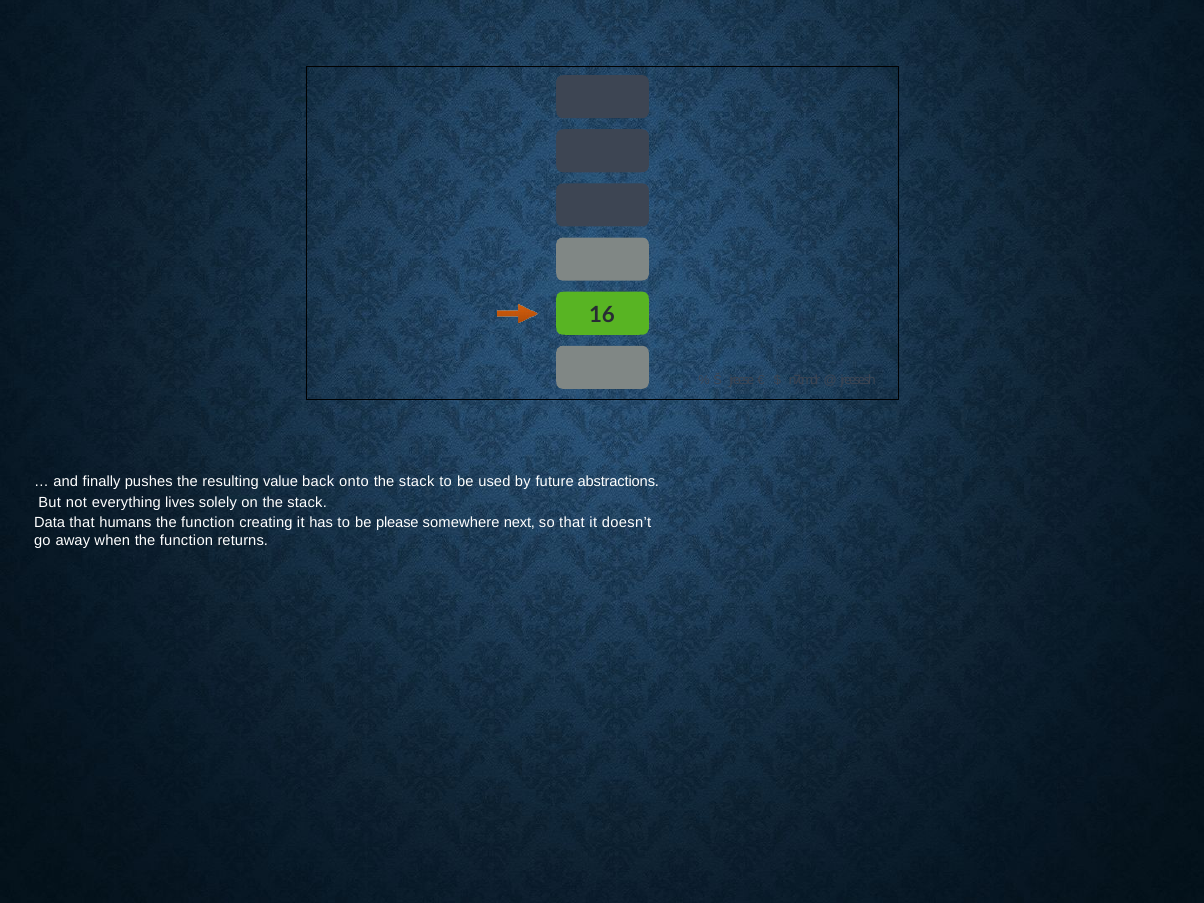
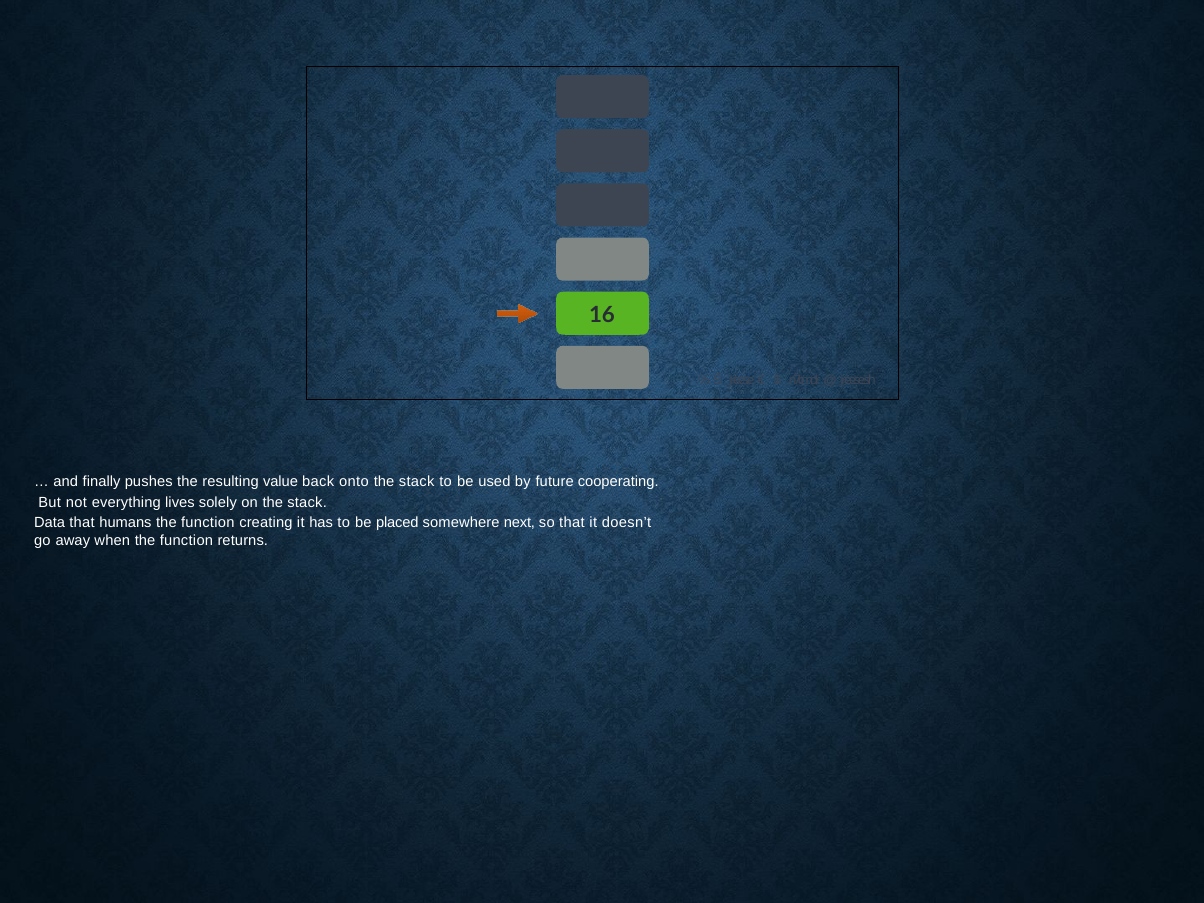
abstractions: abstractions -> cooperating (618, 482)
please: please -> placed (397, 523)
